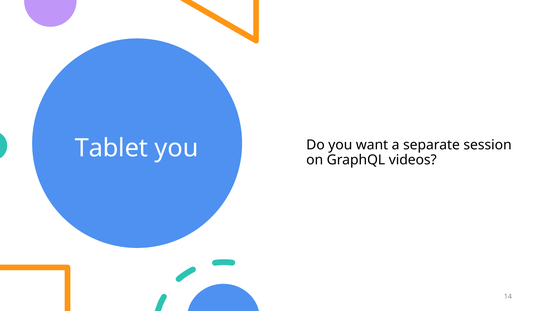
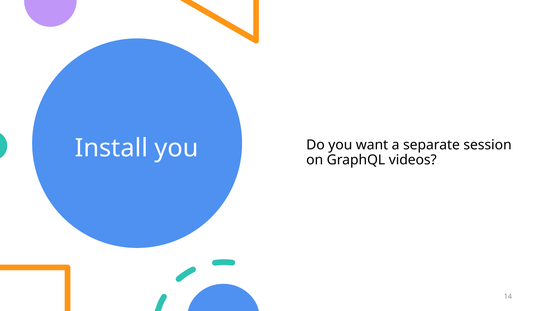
Tablet: Tablet -> Install (111, 148)
